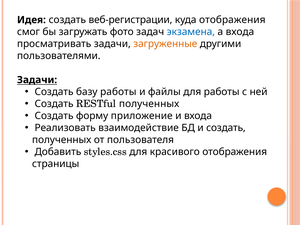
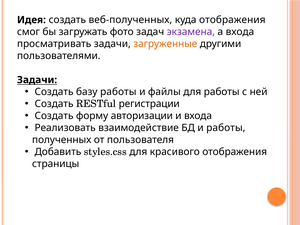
веб-регистрации: веб-регистрации -> веб-полученных (130, 20)
экзамена colour: blue -> purple (191, 32)
RESTful полученных: полученных -> регистрации (149, 104)
приложение: приложение -> авторизации (142, 116)
и создать: создать -> работы (226, 128)
